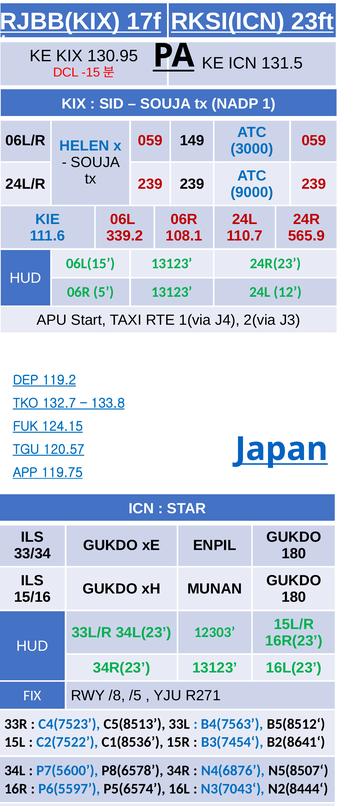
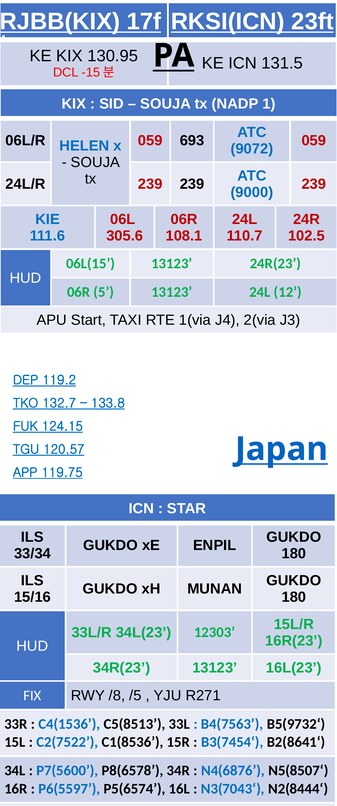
149: 149 -> 693 (192, 140)
3000: 3000 -> 9072 (252, 149)
339.2: 339.2 -> 305.6 (125, 236)
565.9: 565.9 -> 102.5 (306, 236)
C4(7523: C4(7523 -> C4(1536 (69, 724)
B5(8512‘: B5(8512‘ -> B5(9732‘ (296, 724)
